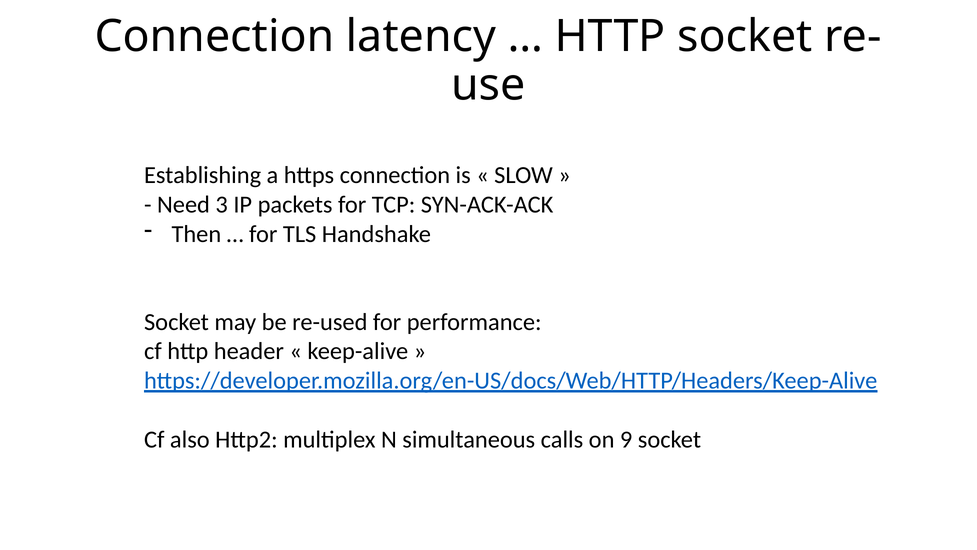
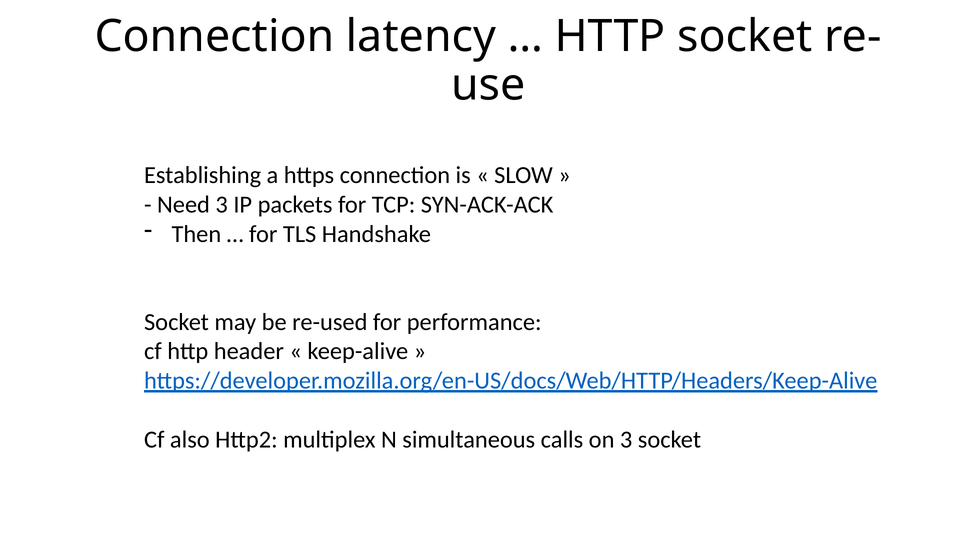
on 9: 9 -> 3 (626, 440)
